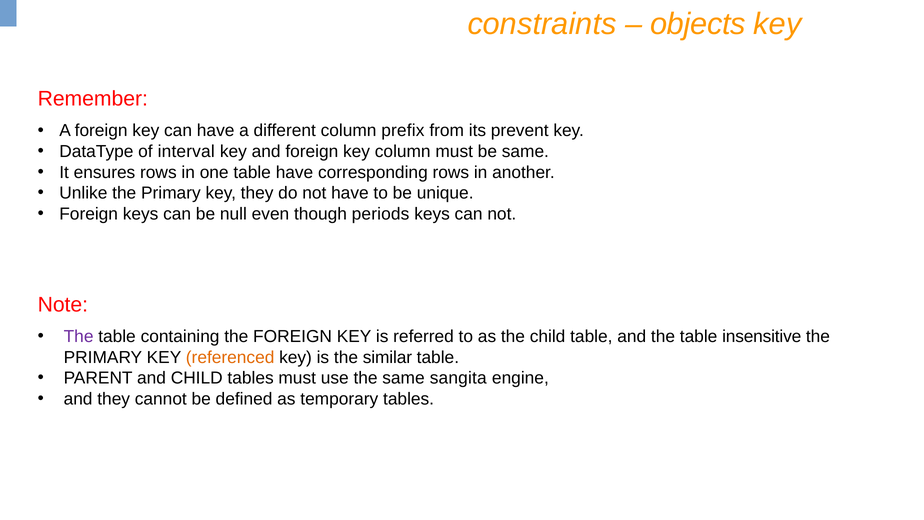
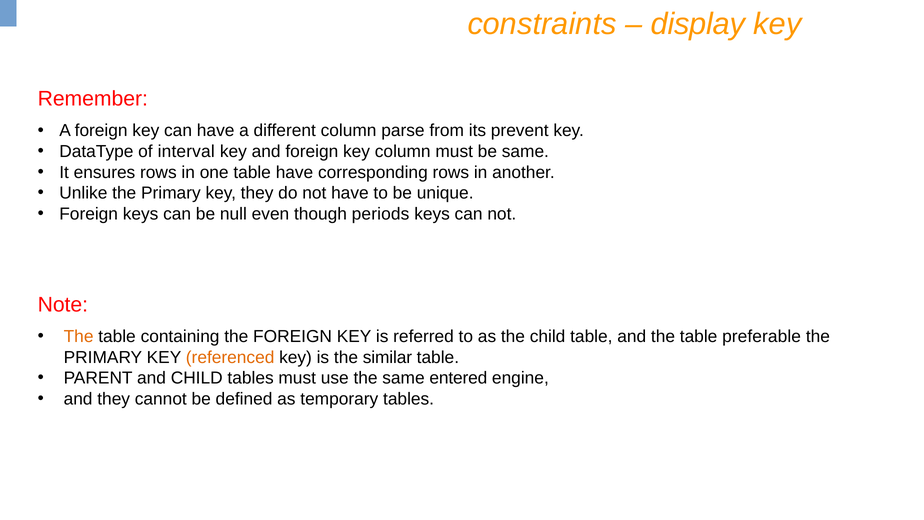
objects: objects -> display (698, 24)
prefix: prefix -> parse (403, 131)
The colour: purple -> orange (79, 336)
insensitive: insensitive -> preferable (762, 336)
sangita: sangita -> entered (458, 378)
